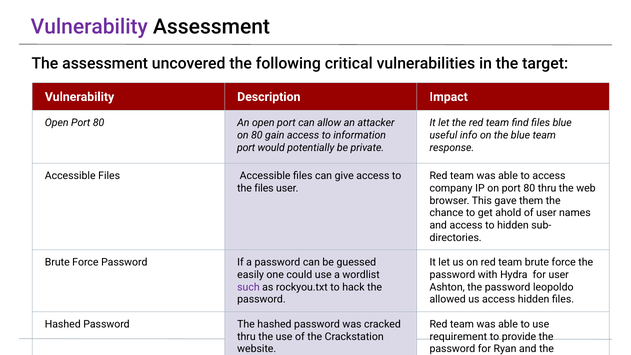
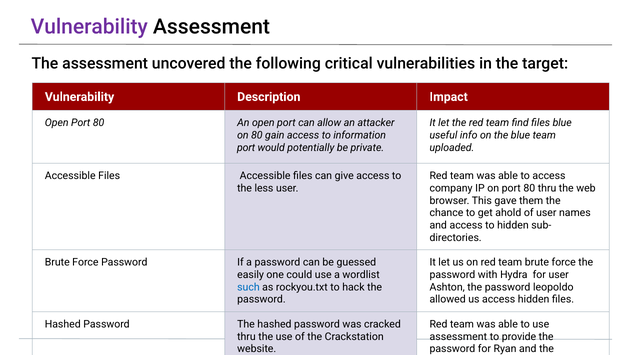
response: response -> uploaded (452, 148)
the files: files -> less (264, 188)
such colour: purple -> blue (248, 287)
requirement: requirement -> assessment (458, 337)
